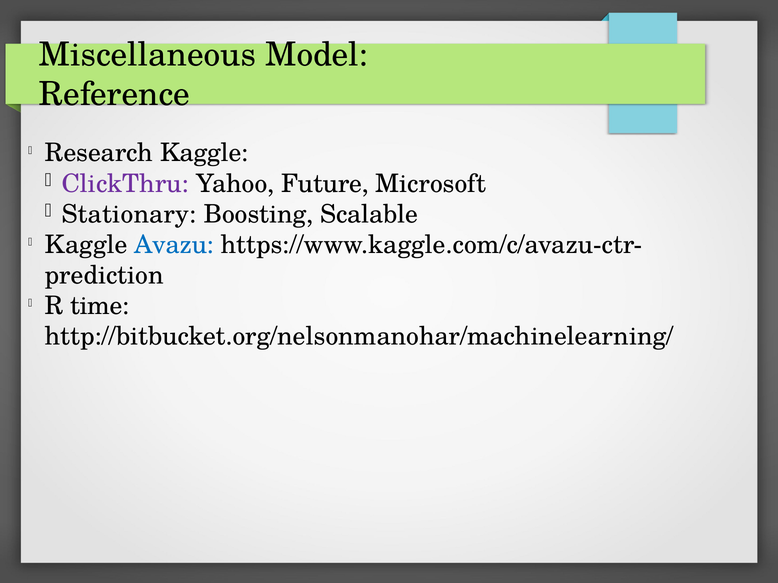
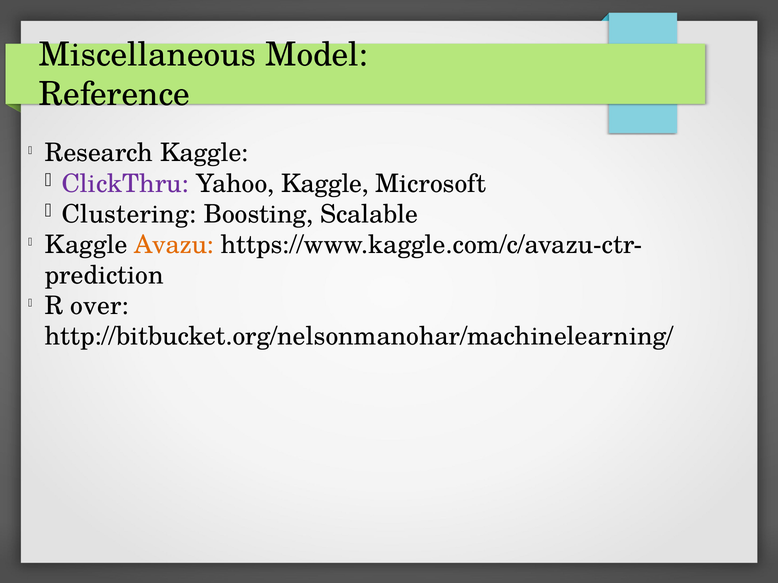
Yahoo Future: Future -> Kaggle (325, 184)
Stationary: Stationary -> Clustering (129, 214)
Avazu colour: blue -> orange (174, 245)
time: time -> over (100, 306)
